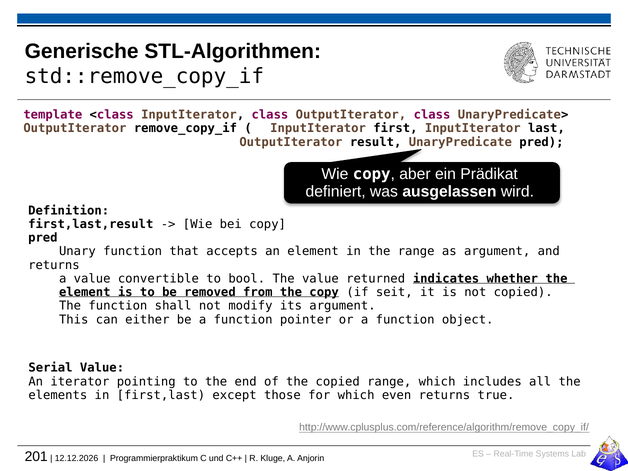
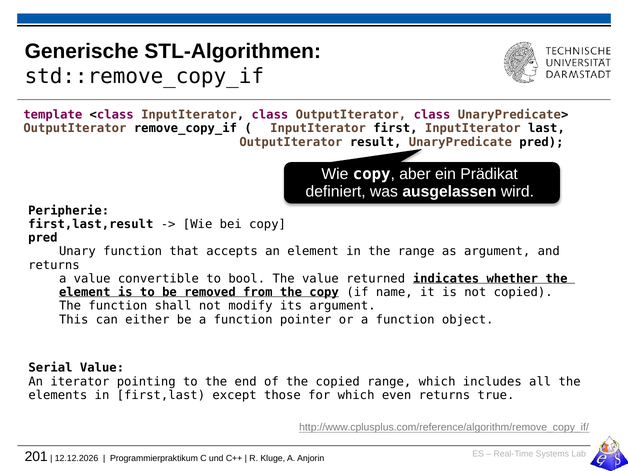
Definition: Definition -> Peripherie (69, 211)
seit: seit -> name (394, 292)
